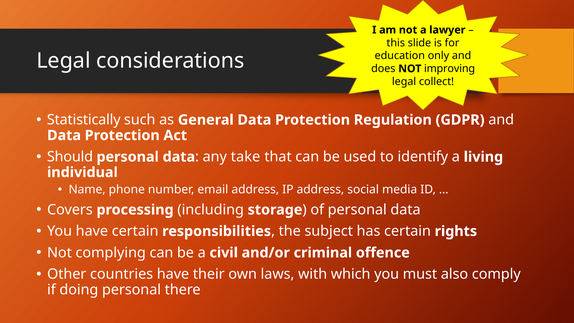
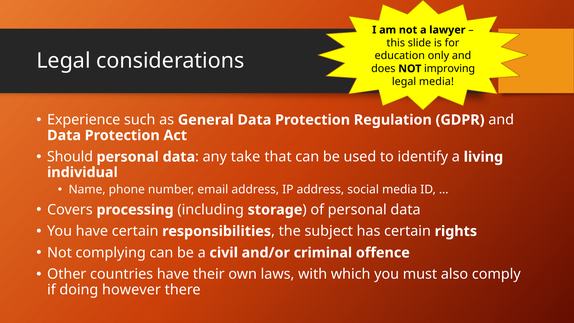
legal collect: collect -> media (436, 82)
Statistically: Statistically -> Experience (84, 120)
doing personal: personal -> however (131, 290)
